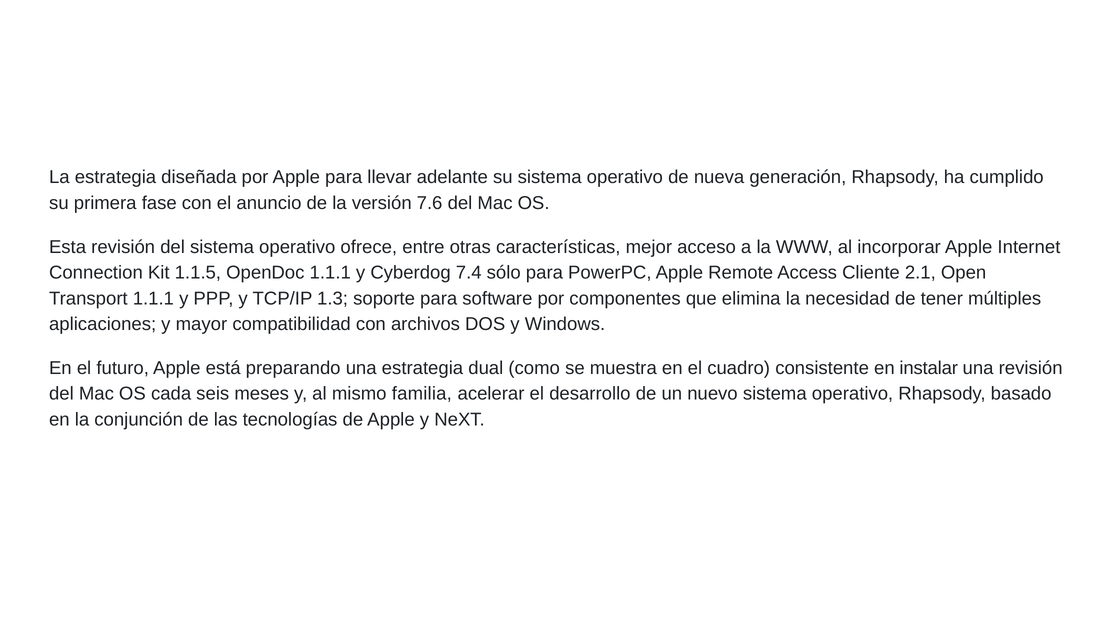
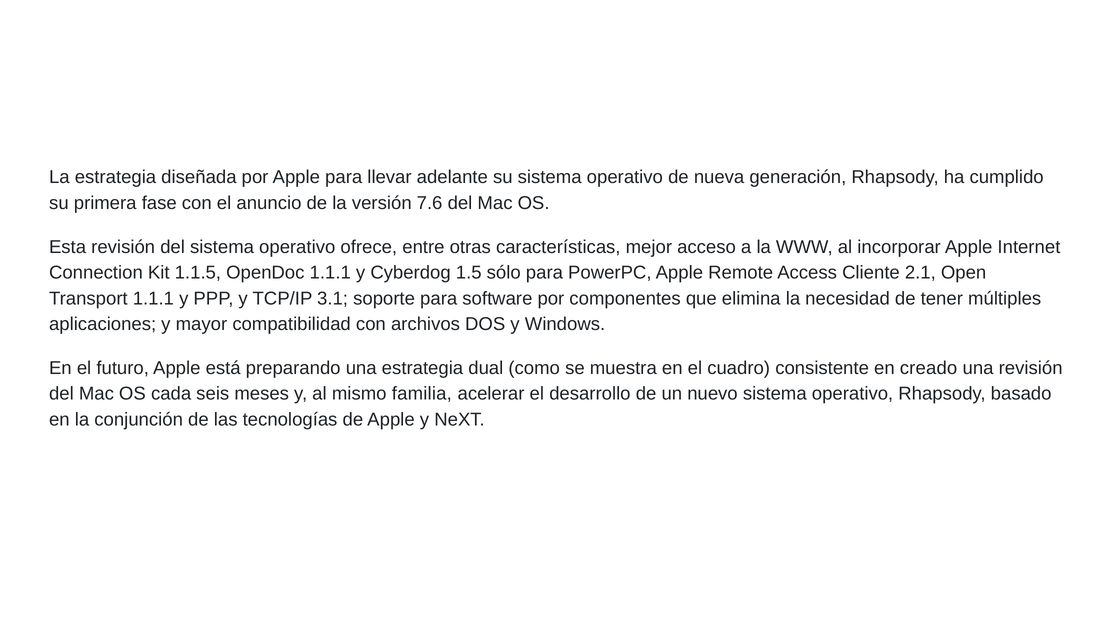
7.4: 7.4 -> 1.5 (469, 273)
1.3: 1.3 -> 3.1 (333, 298)
instalar: instalar -> creado (929, 368)
